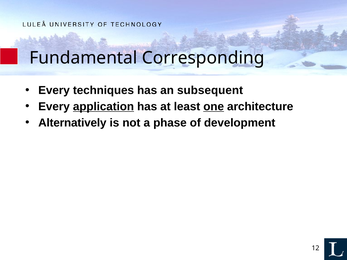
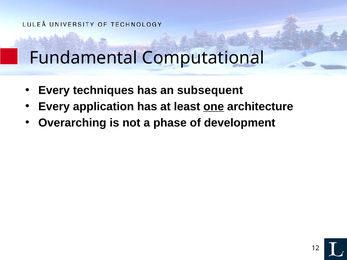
Corresponding: Corresponding -> Computational (203, 58)
application underline: present -> none (103, 107)
Alternatively: Alternatively -> Overarching (72, 123)
